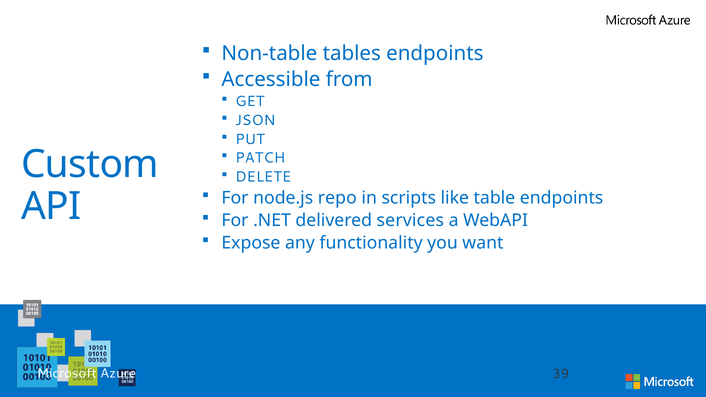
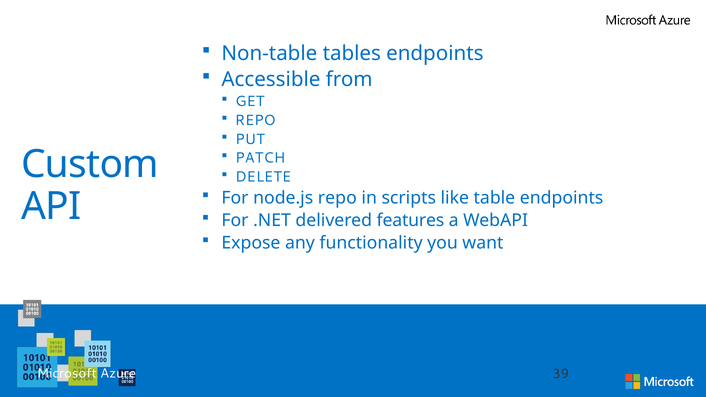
JSON: JSON -> REPO (255, 120)
services: services -> features (410, 221)
